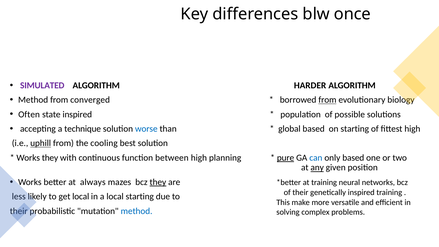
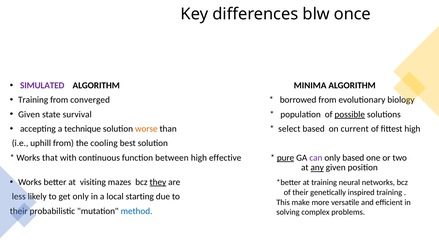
HARDER: HARDER -> MINIMA (310, 85)
Method: Method -> Training (33, 100)
from underline: present -> none (327, 100)
Often: Often -> Given (29, 114)
state inspired: inspired -> survival (77, 114)
possible underline: none -> present (350, 114)
worse colour: blue -> orange (146, 129)
global: global -> select (289, 129)
on starting: starting -> current (355, 129)
uphill underline: present -> none (41, 143)
Works they: they -> that (50, 158)
planning: planning -> effective (225, 158)
can colour: blue -> purple (316, 158)
always: always -> visiting (93, 182)
get local: local -> only (81, 197)
